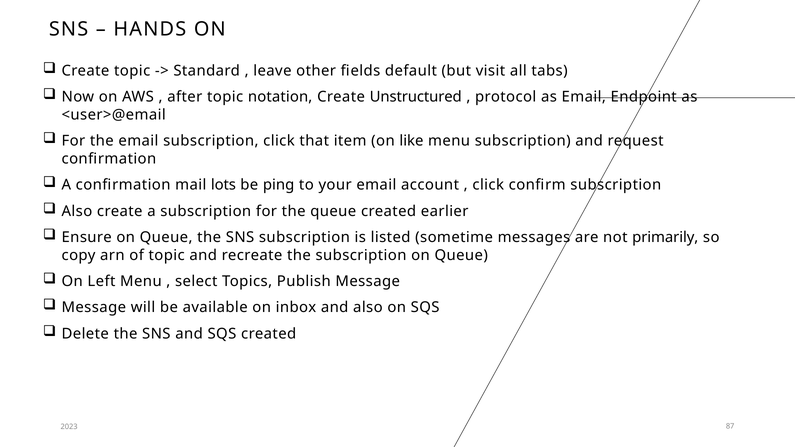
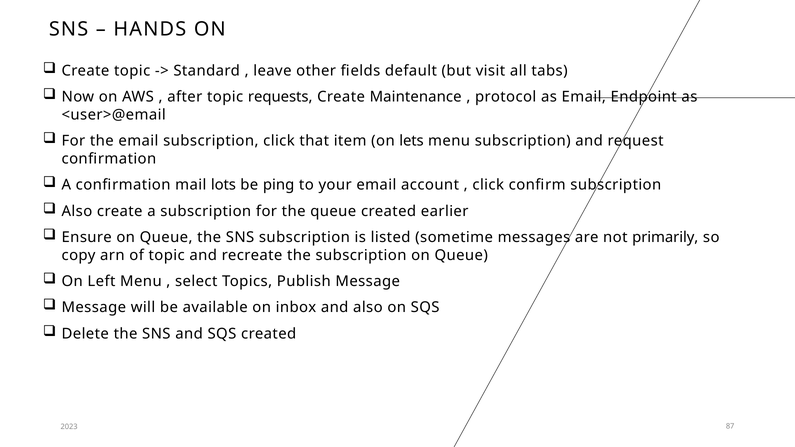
notation: notation -> requests (280, 97)
Unstructured: Unstructured -> Maintenance (416, 97)
like: like -> lets (412, 141)
